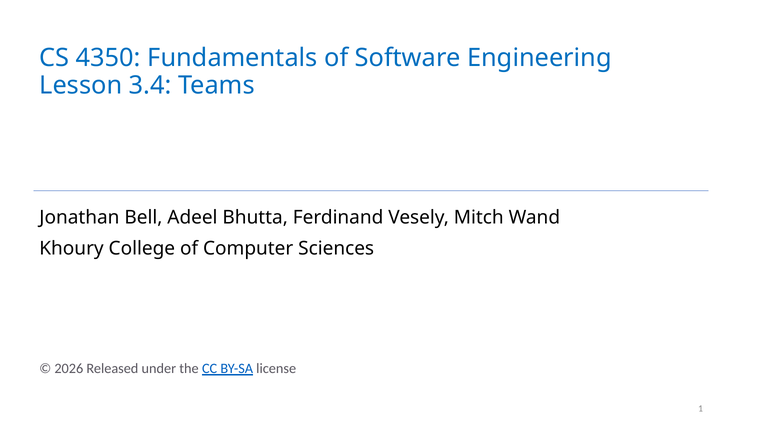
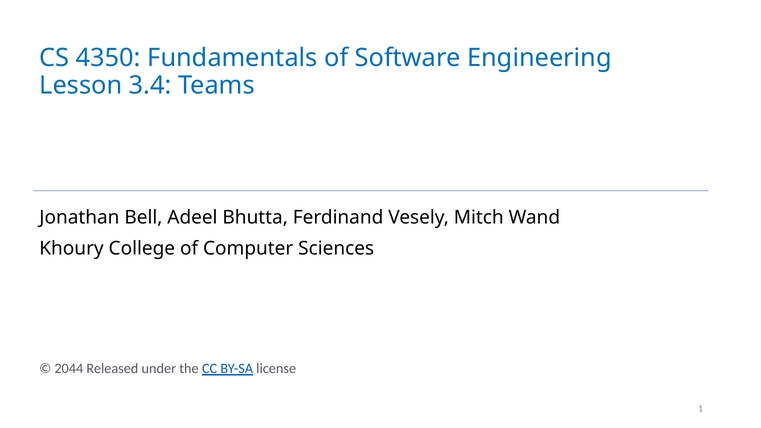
2026: 2026 -> 2044 (69, 369)
